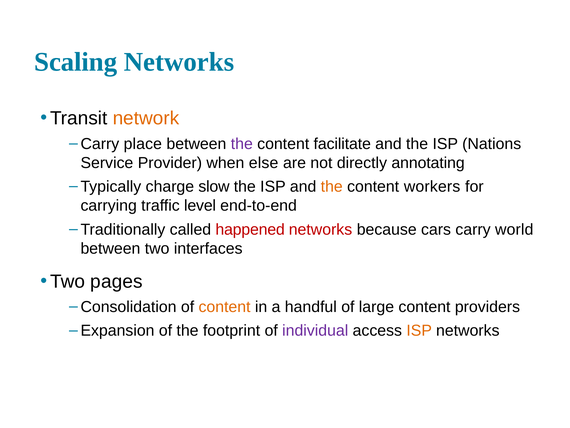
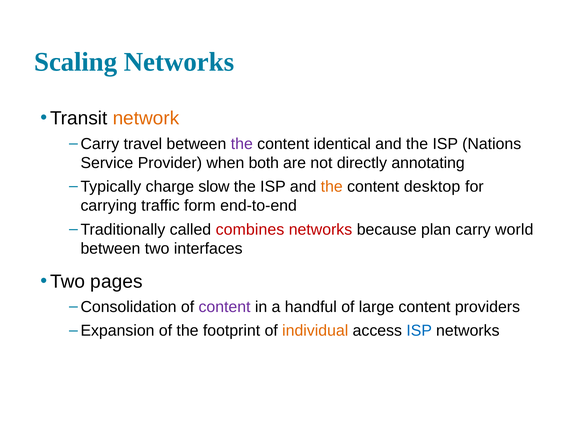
place: place -> travel (143, 144)
facilitate: facilitate -> identical (342, 144)
else: else -> both (264, 163)
workers: workers -> desktop (432, 186)
level: level -> form (200, 205)
happened: happened -> combines (250, 229)
cars: cars -> plan (436, 229)
content colour: orange -> purple (225, 307)
individual colour: purple -> orange (315, 330)
ISP colour: orange -> blue (419, 330)
